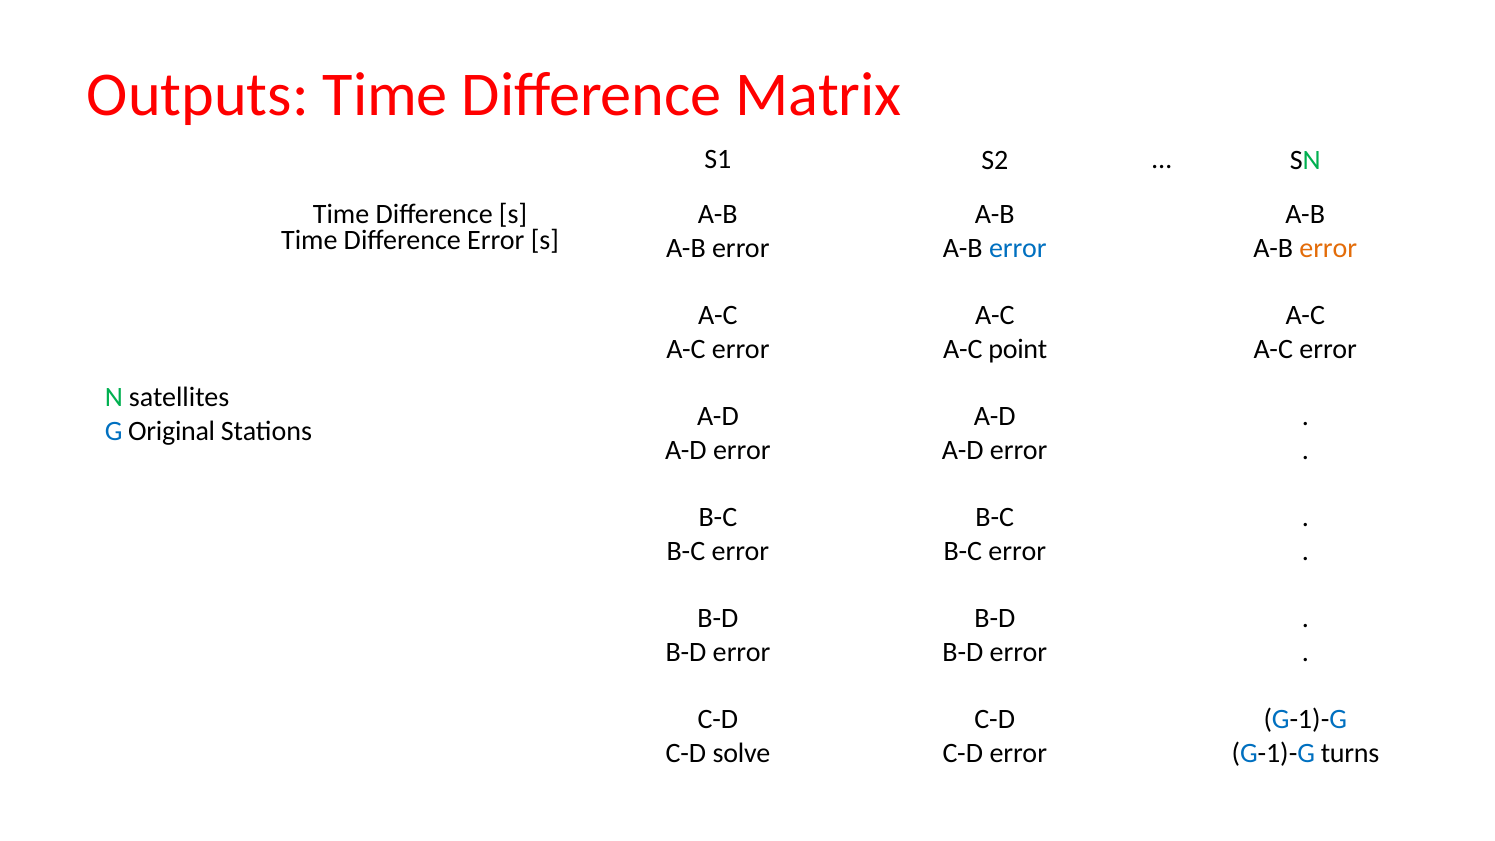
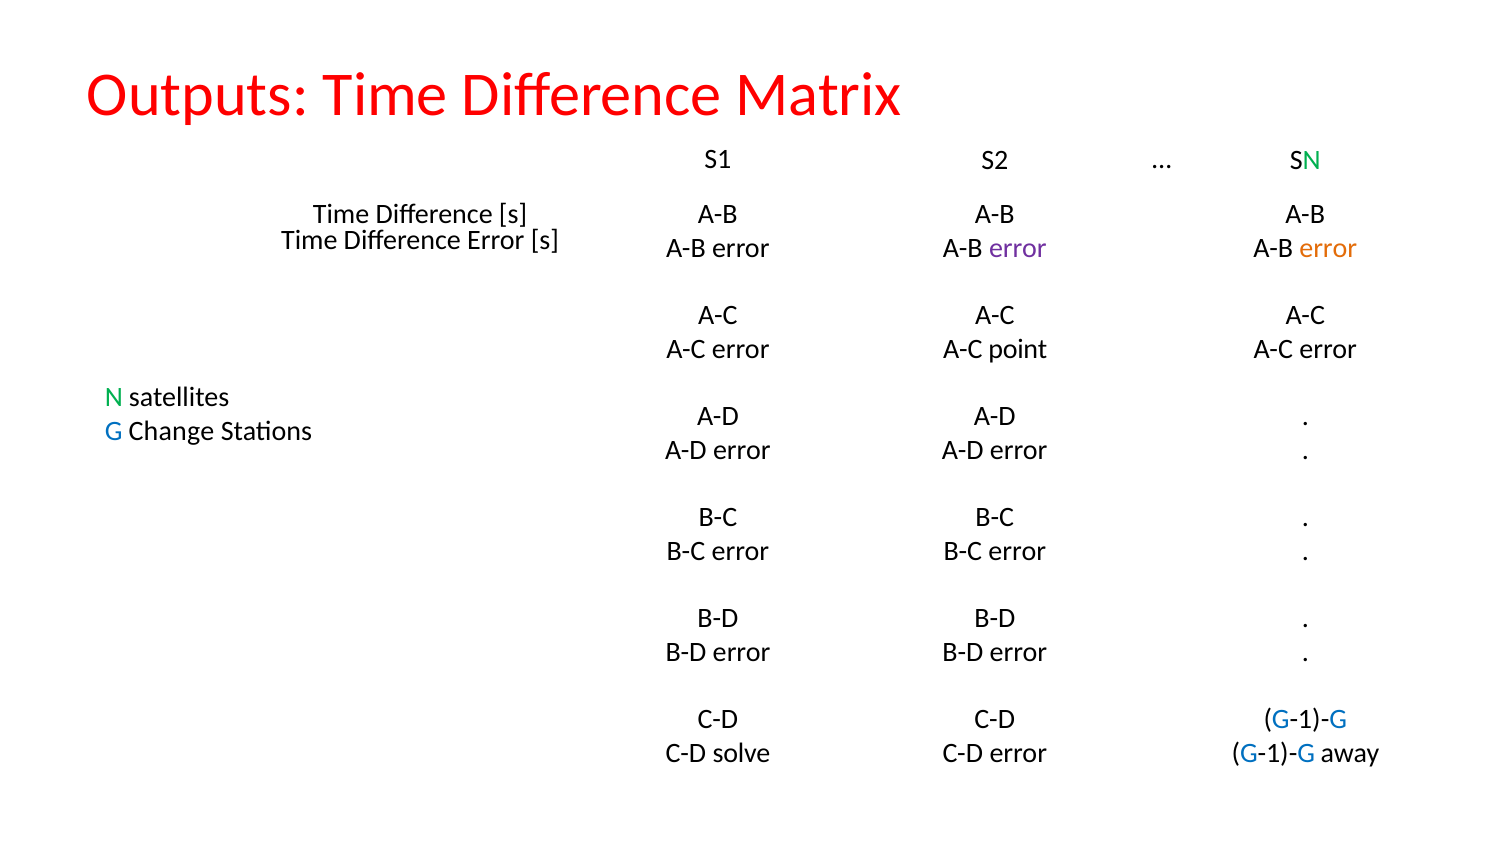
error colour: blue -> purple (1018, 248)
Original: Original -> Change (171, 431)
turns: turns -> away (1350, 753)
